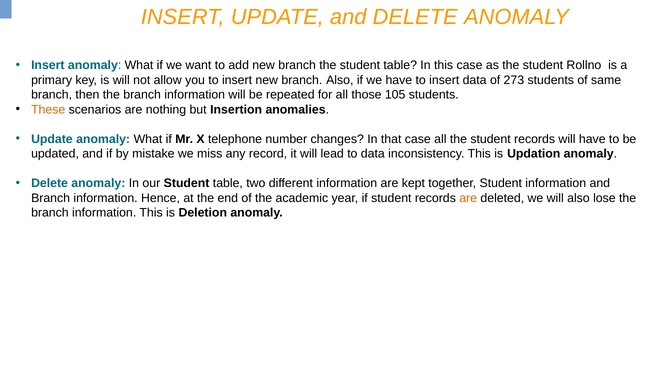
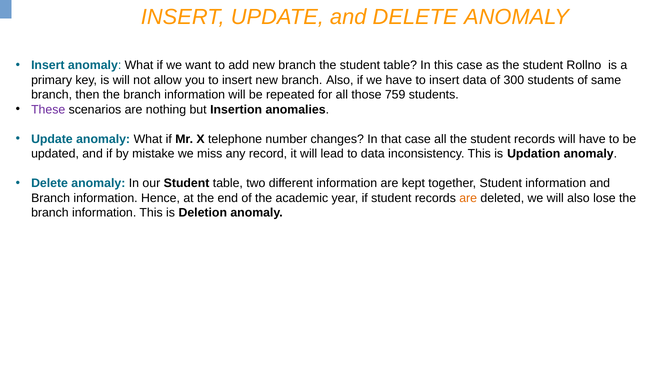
273: 273 -> 300 (514, 80)
105: 105 -> 759 (395, 95)
These colour: orange -> purple (48, 110)
